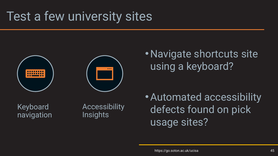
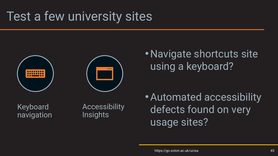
pick: pick -> very (241, 110)
